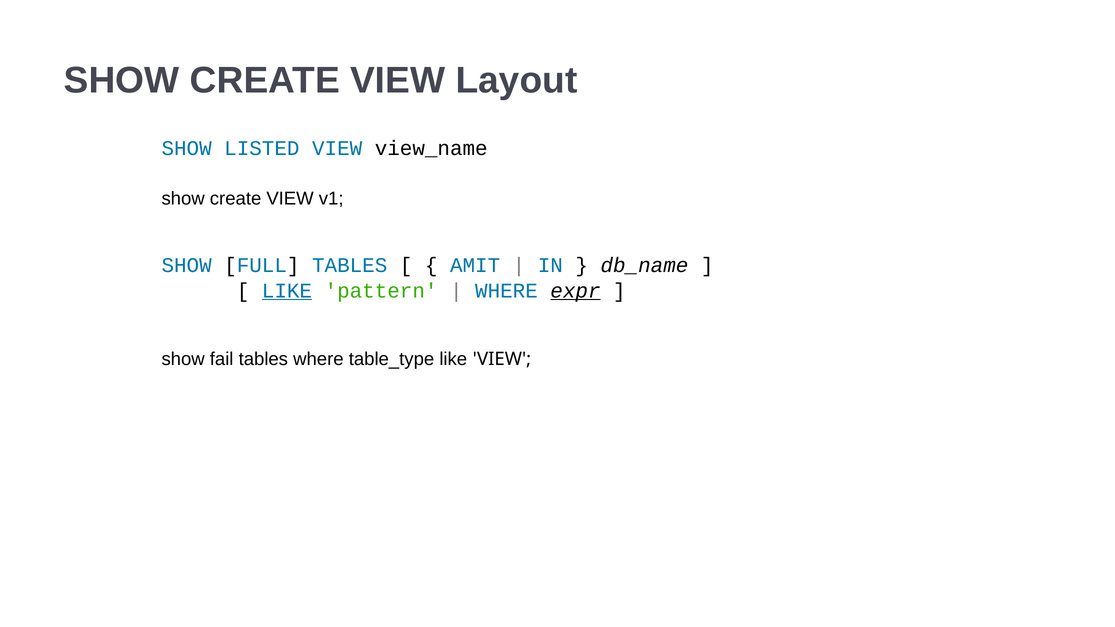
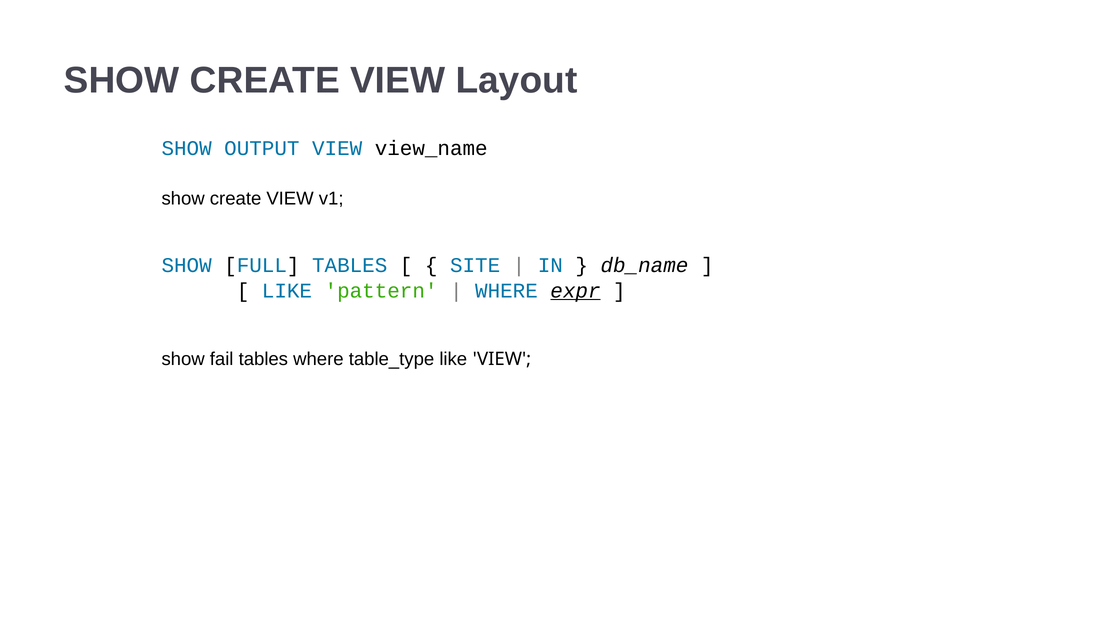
LISTED: LISTED -> OUTPUT (262, 148)
AMIT: AMIT -> SITE (475, 266)
LIKE underline: present -> none (287, 291)
